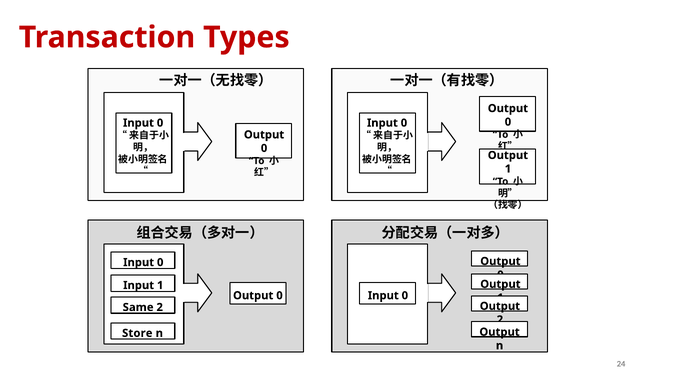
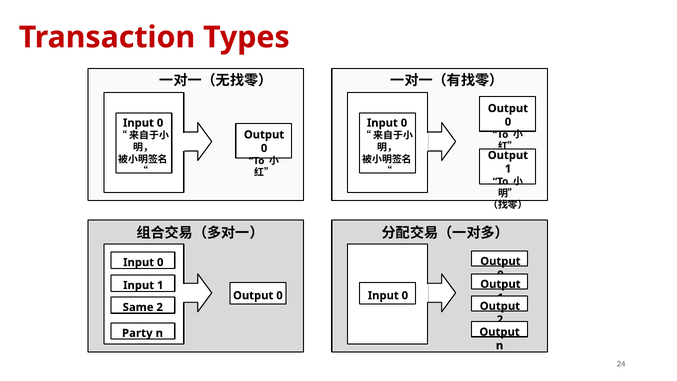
Store: Store -> Party (137, 333)
